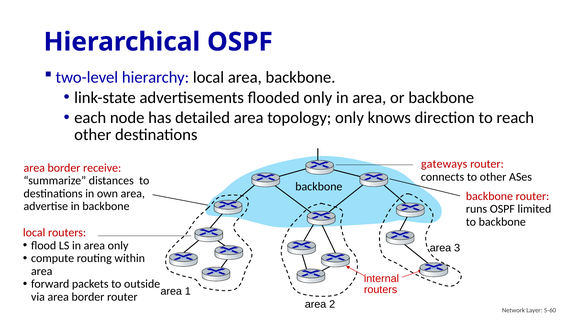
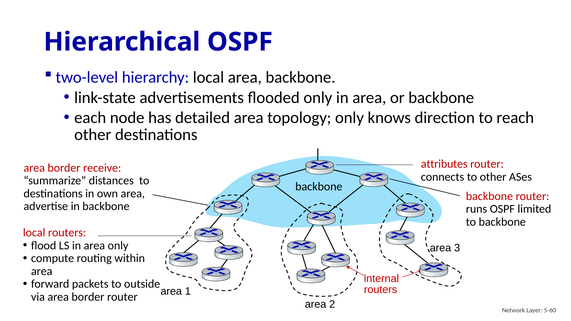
gateways: gateways -> attributes (444, 164)
